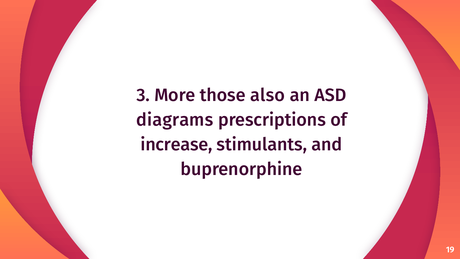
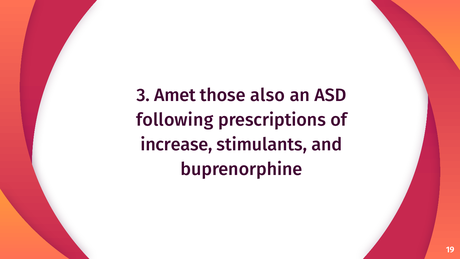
More: More -> Amet (175, 95)
diagrams: diagrams -> following (175, 120)
